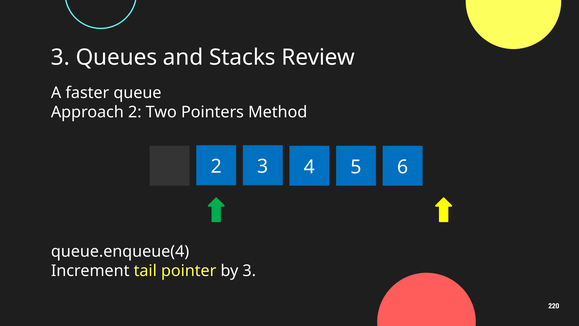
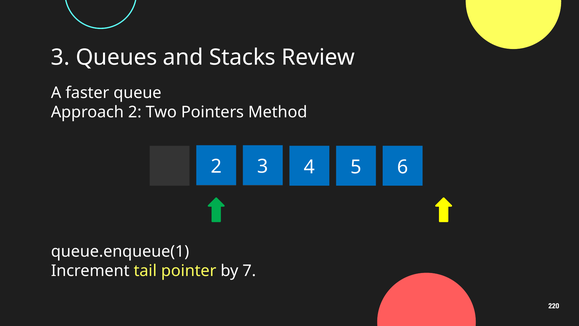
queue.enqueue(4: queue.enqueue(4 -> queue.enqueue(1 (120, 251)
by 3: 3 -> 7 (249, 271)
